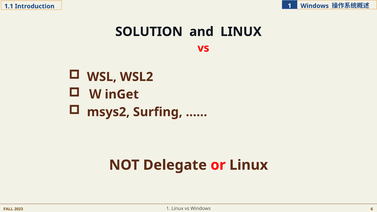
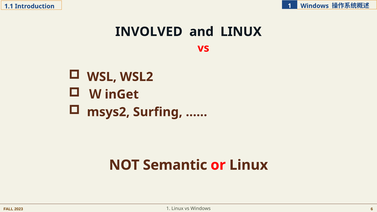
SOLUTION: SOLUTION -> INVOLVED (149, 32)
Delegate: Delegate -> Semantic (175, 165)
